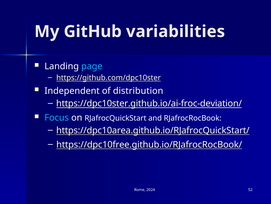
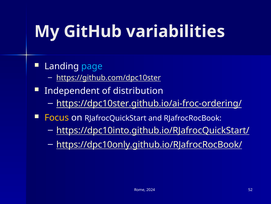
https://dpc10ster.github.io/ai-froc-deviation/: https://dpc10ster.github.io/ai-froc-deviation/ -> https://dpc10ster.github.io/ai-froc-ordering/ (149, 103)
Focus colour: light blue -> yellow (57, 117)
https://dpc10area.github.io/RJafrocQuickStart/: https://dpc10area.github.io/RJafrocQuickStart/ -> https://dpc10into.github.io/RJafrocQuickStart/ (153, 130)
https://dpc10free.github.io/RJafrocRocBook/: https://dpc10free.github.io/RJafrocRocBook/ -> https://dpc10only.github.io/RJafrocRocBook/ (149, 144)
